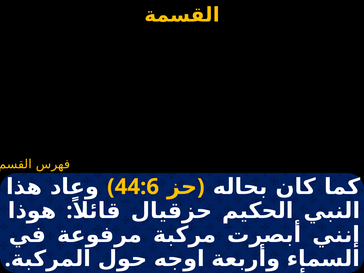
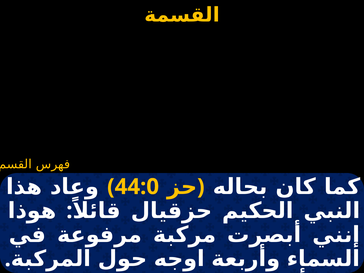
44:6: 44:6 -> 44:0 (137, 187)
